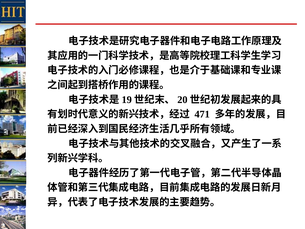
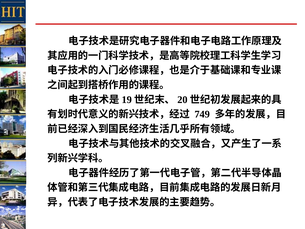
471: 471 -> 749 (202, 114)
